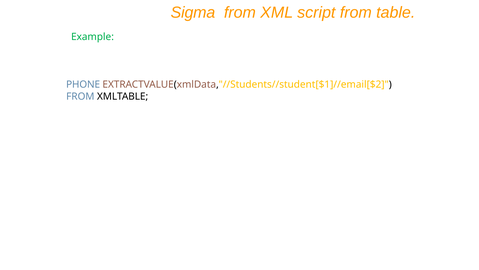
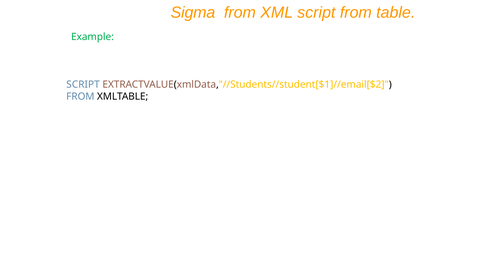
PHONE: PHONE -> SCRIPT (83, 84)
